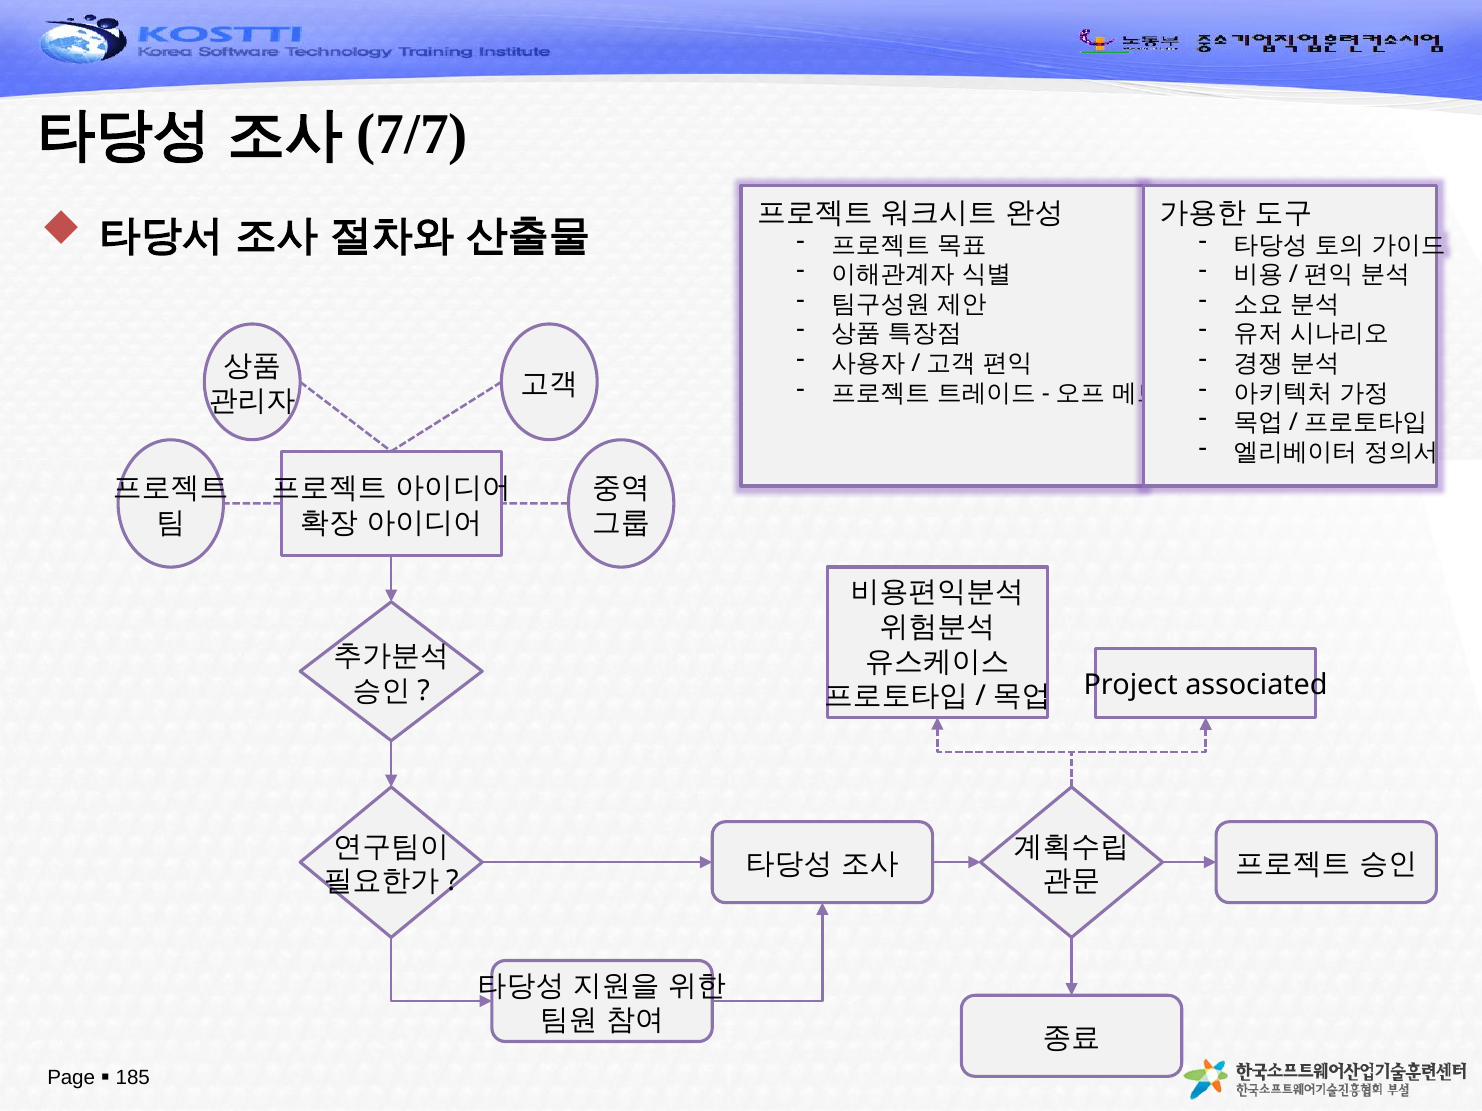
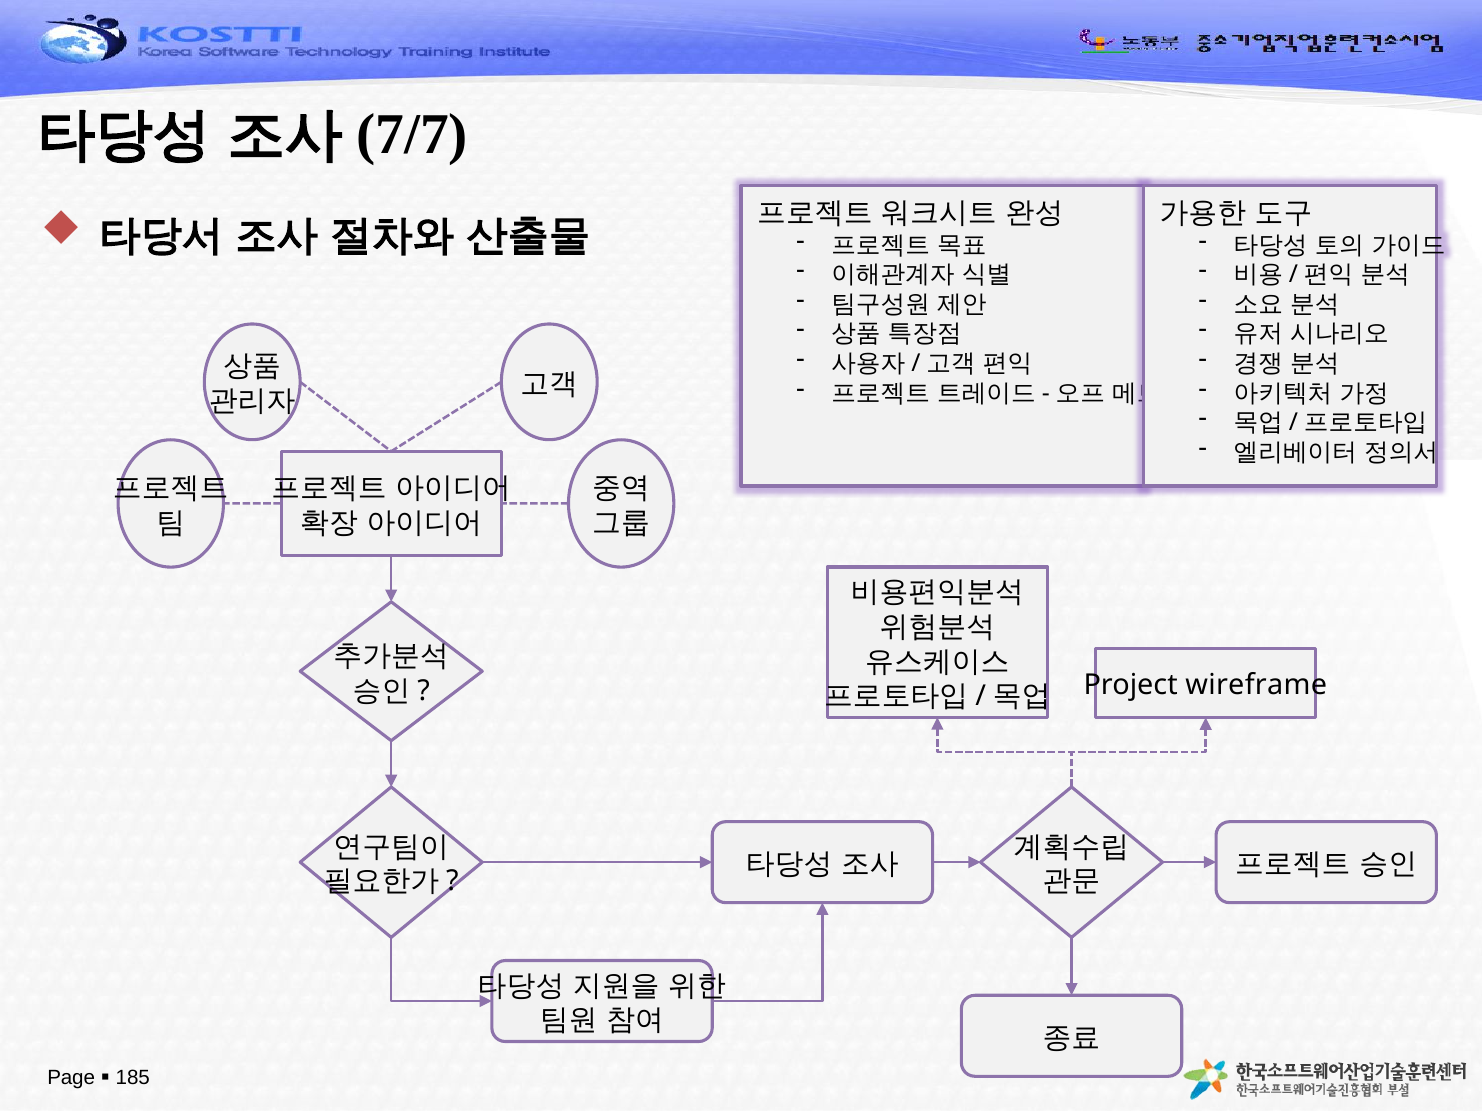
associated: associated -> wireframe (1256, 685)
